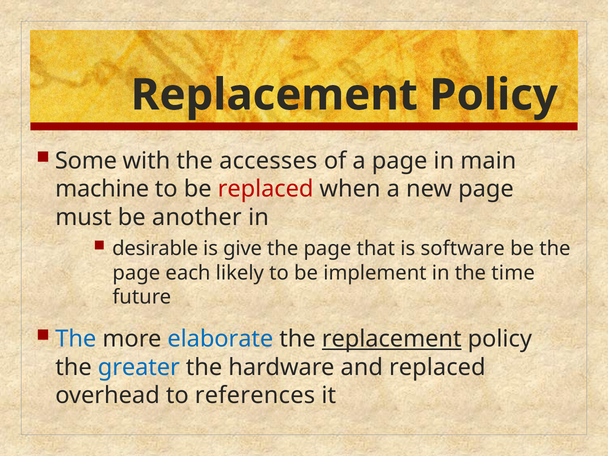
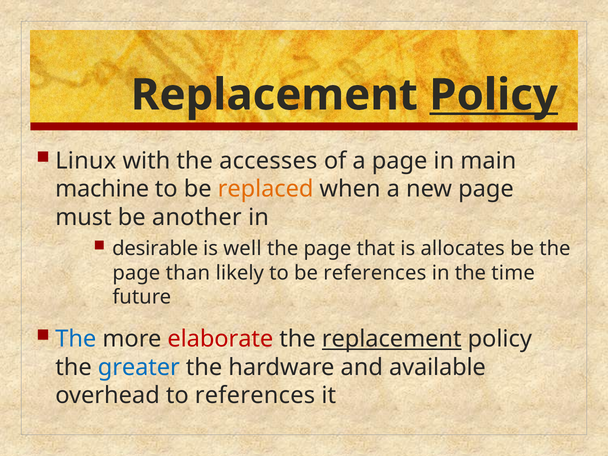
Policy underline: none -> present (494, 95)
Some: Some -> Linux (86, 161)
replaced colour: red -> orange (266, 189)
give: give -> well (242, 249)
software: software -> allocates (463, 249)
each: each -> than (188, 273)
be implement: implement -> references (375, 273)
elaborate colour: blue -> red (220, 339)
and replaced: replaced -> available (437, 367)
